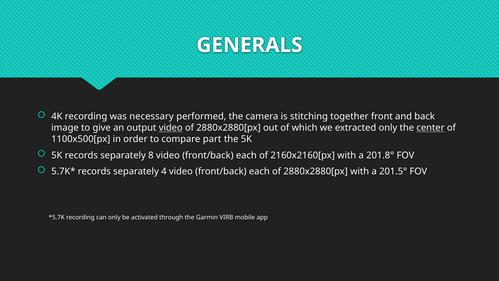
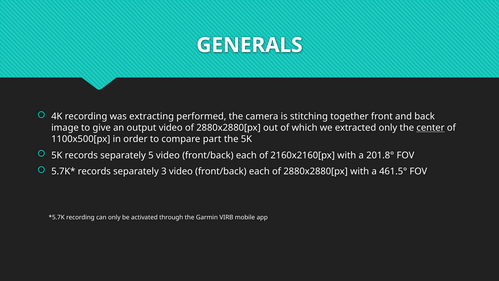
necessary: necessary -> extracting (152, 116)
video underline: present -> none (171, 128)
8: 8 -> 5 (151, 155)
4: 4 -> 3 (164, 171)
201.5°: 201.5° -> 461.5° (393, 171)
